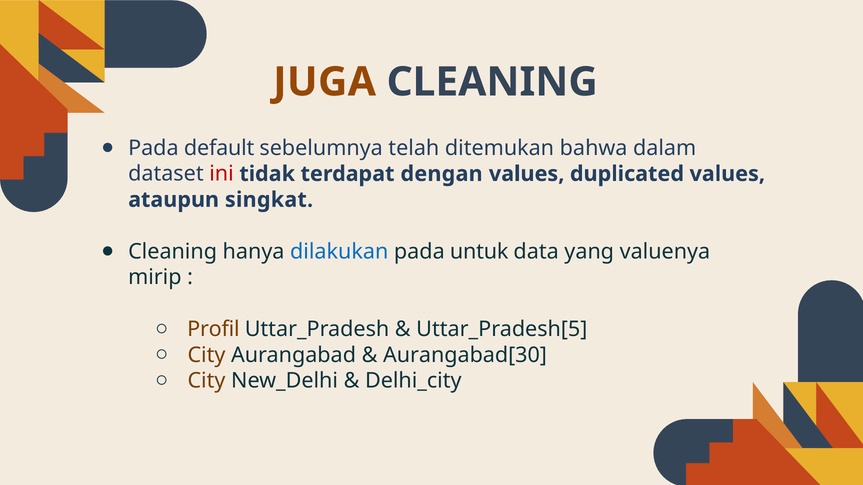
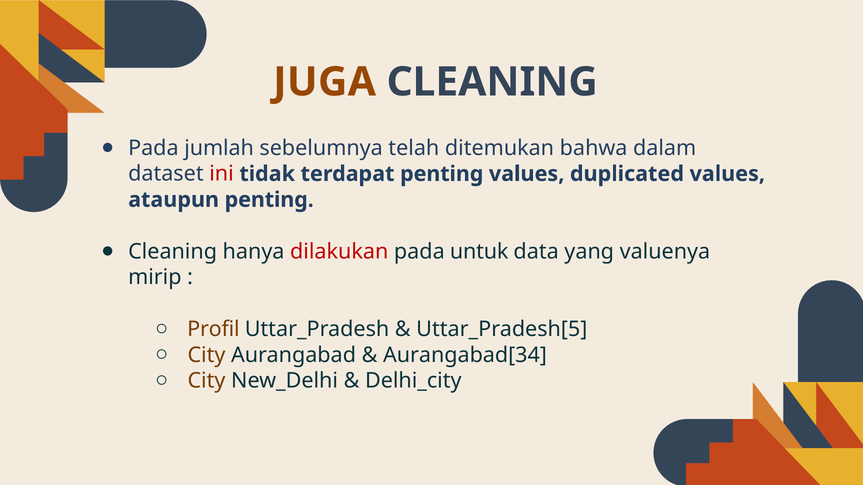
default: default -> jumlah (219, 148)
terdapat dengan: dengan -> penting (442, 174)
ataupun singkat: singkat -> penting (269, 200)
dilakukan colour: blue -> red (339, 252)
Aurangabad[30: Aurangabad[30 -> Aurangabad[34 (465, 355)
